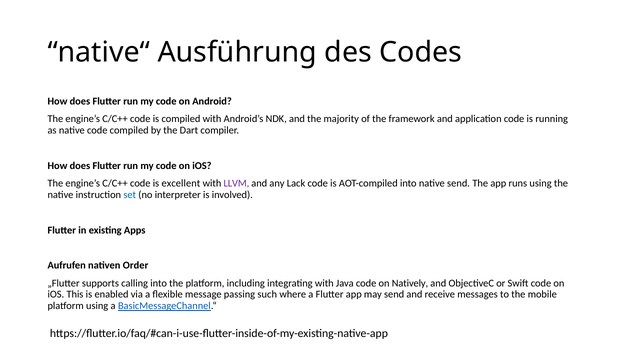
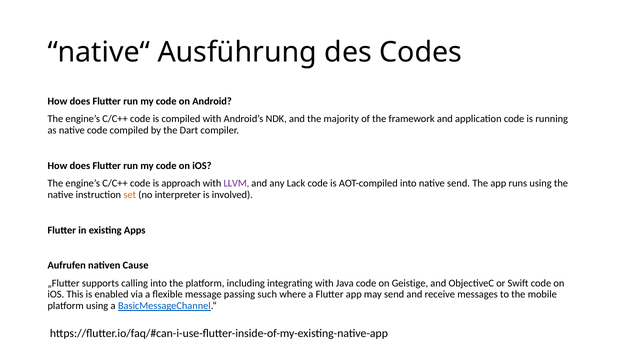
excellent: excellent -> approach (181, 183)
set colour: blue -> orange (130, 195)
Order: Order -> Cause (136, 266)
Natively: Natively -> Geistige (410, 283)
